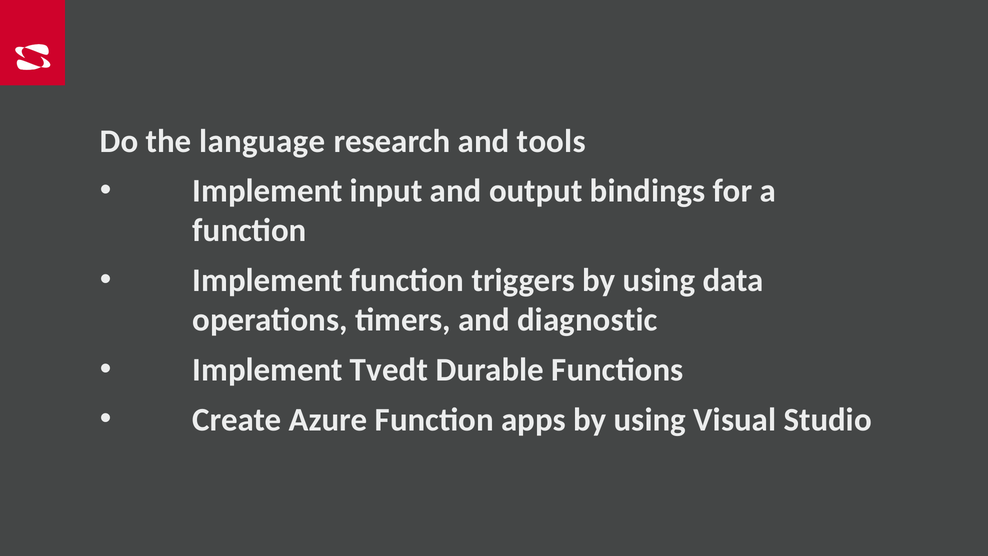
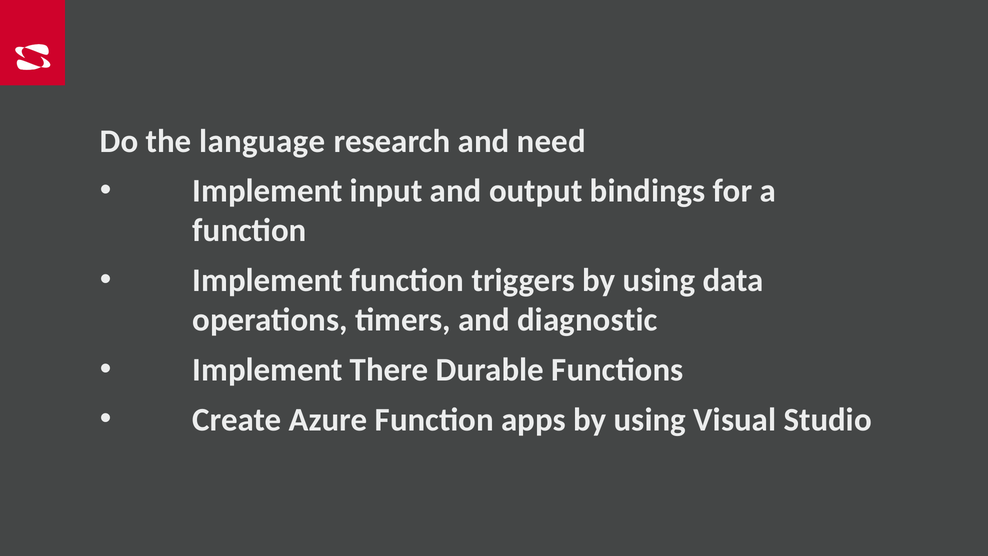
tools: tools -> need (551, 141)
Tvedt: Tvedt -> There (389, 370)
